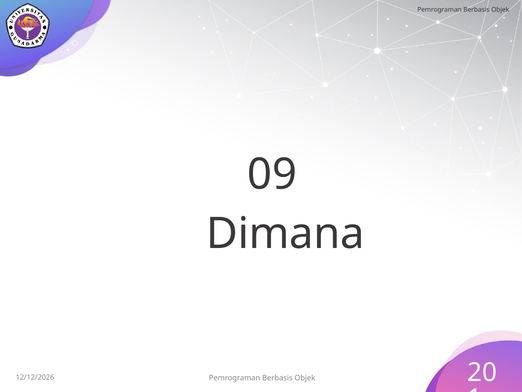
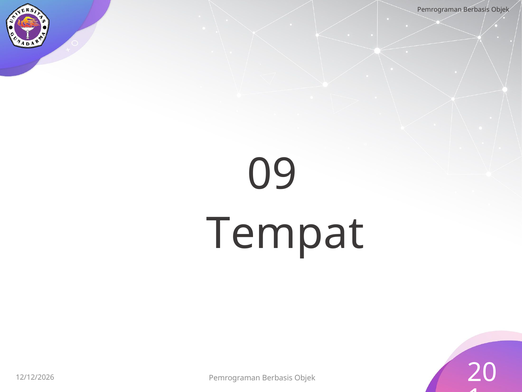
Dimana: Dimana -> Tempat (285, 234)
